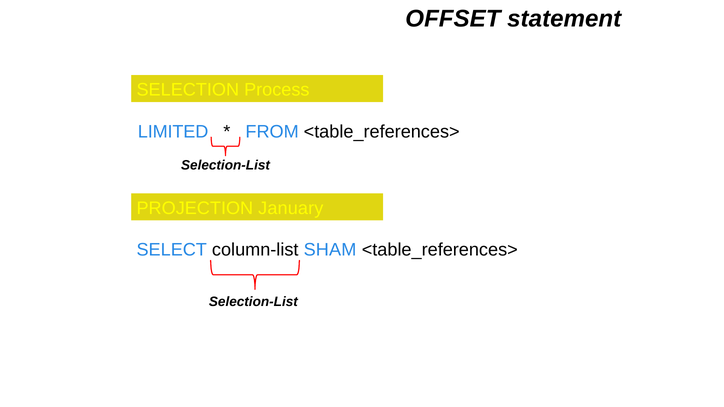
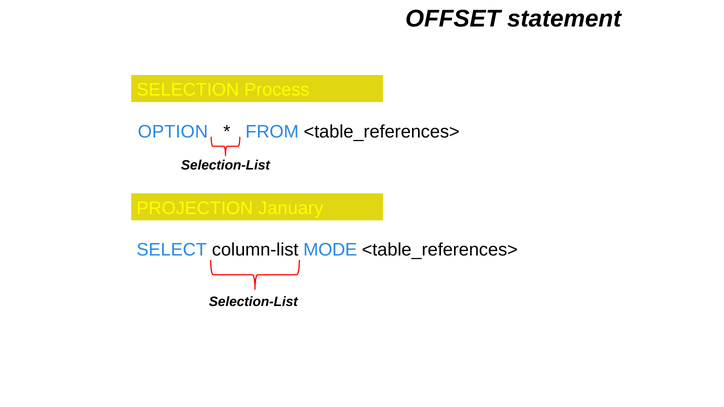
LIMITED: LIMITED -> OPTION (173, 132)
SHAM: SHAM -> MODE (330, 250)
